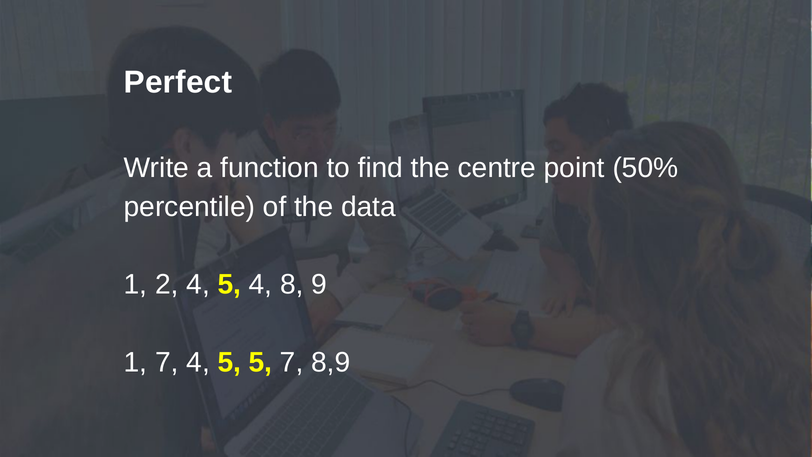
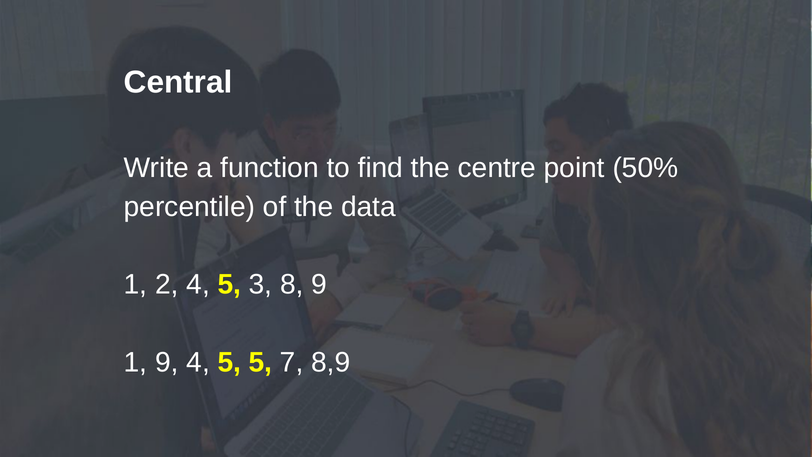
Perfect: Perfect -> Central (178, 82)
5 4: 4 -> 3 (261, 284)
1 7: 7 -> 9 (167, 362)
